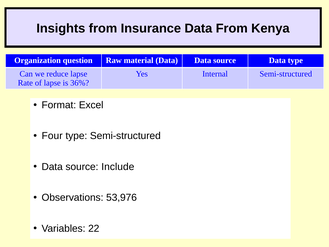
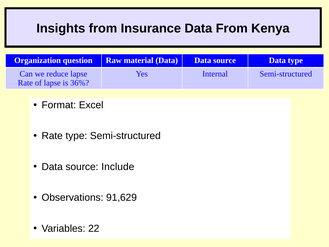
Four: Four -> Rate (52, 136)
53,976: 53,976 -> 91,629 (122, 197)
